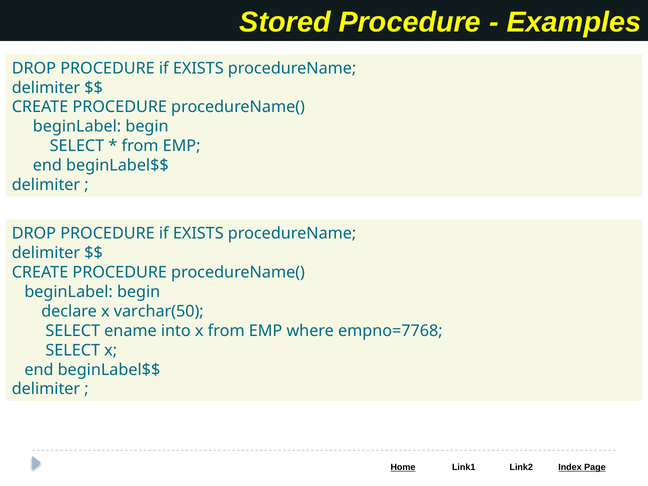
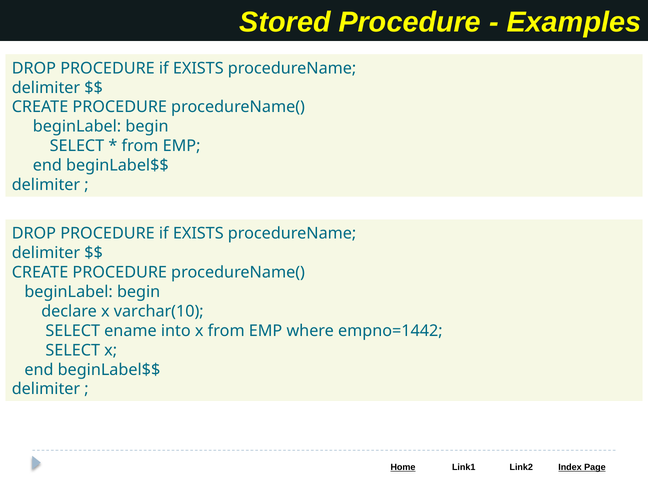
varchar(50: varchar(50 -> varchar(10 (159, 311)
empno=7768: empno=7768 -> empno=1442 (390, 331)
